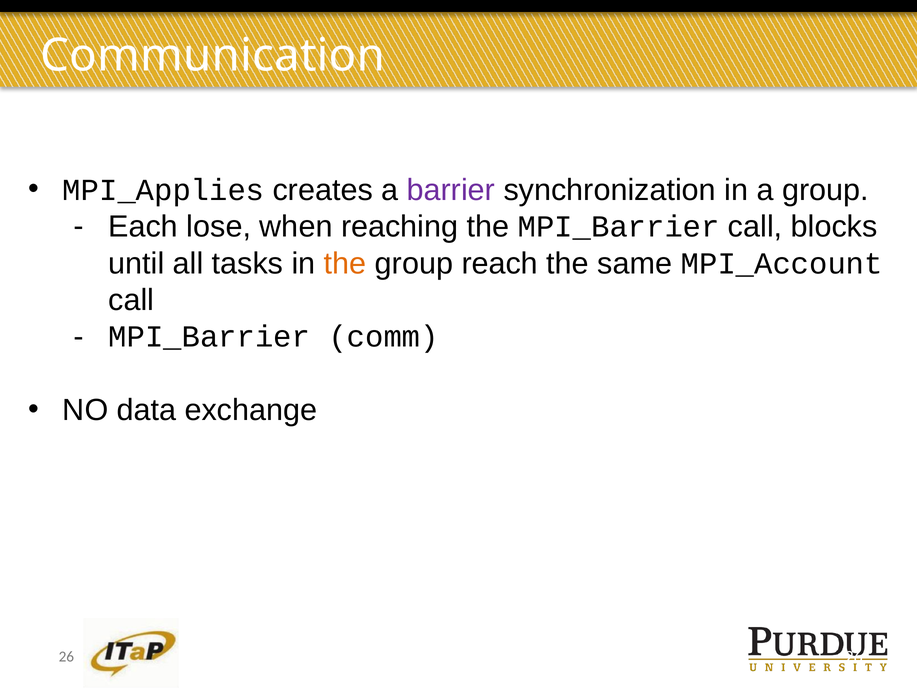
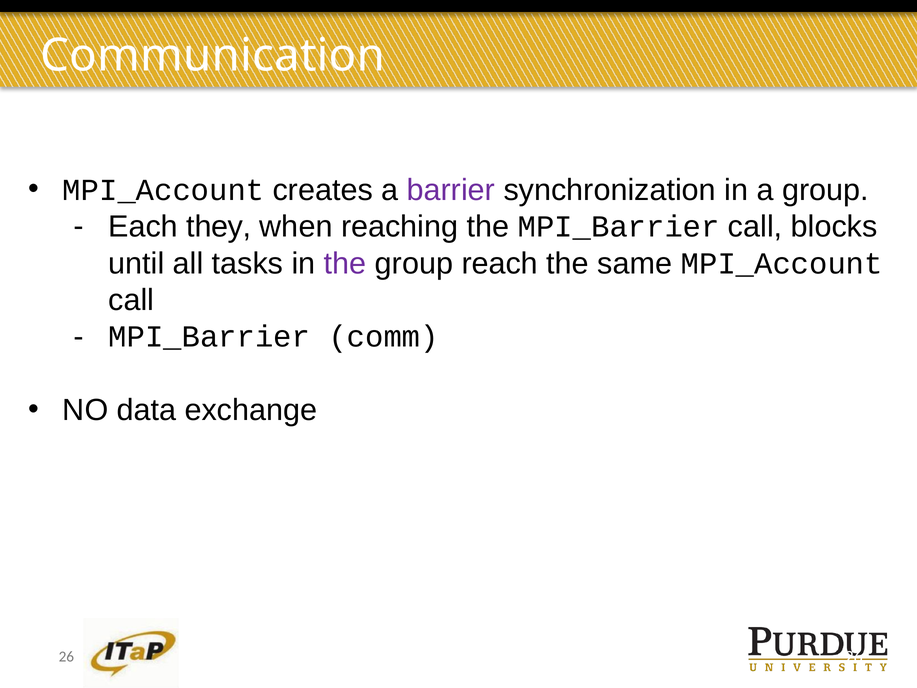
MPI_Applies: MPI_Applies -> MPI_Account (163, 190)
lose: lose -> they (219, 227)
the colour: orange -> purple (345, 263)
